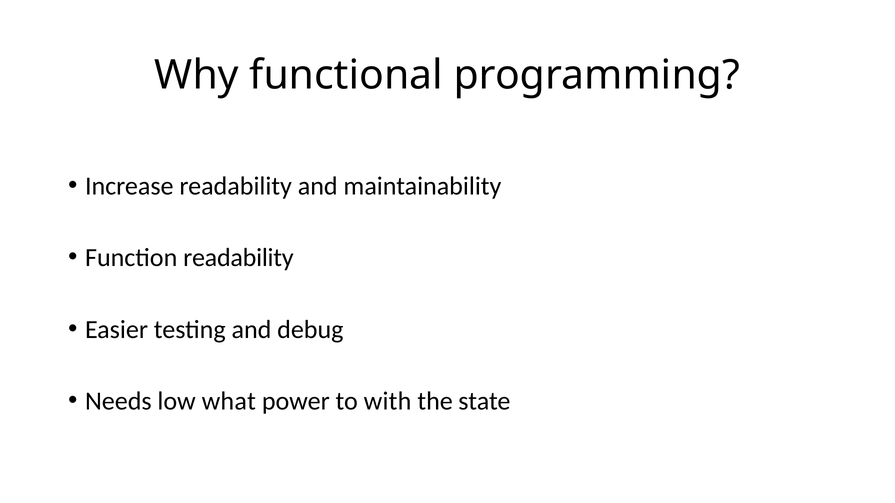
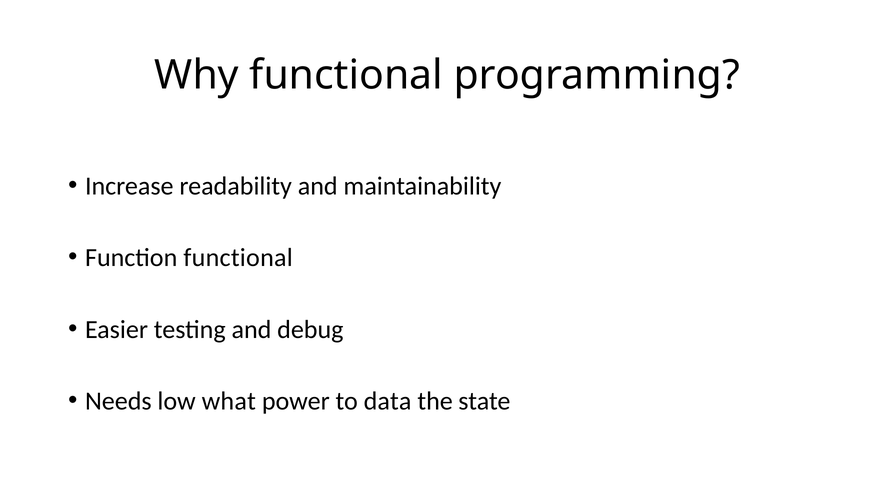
Function readability: readability -> functional (238, 258)
with: with -> data (388, 402)
